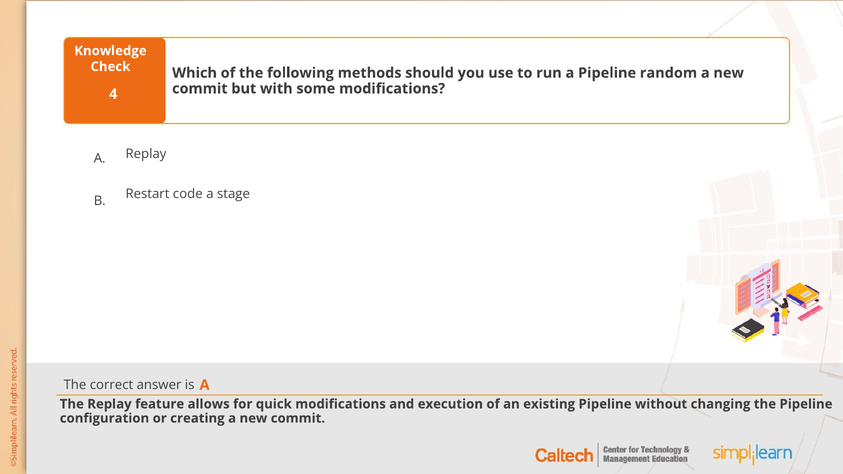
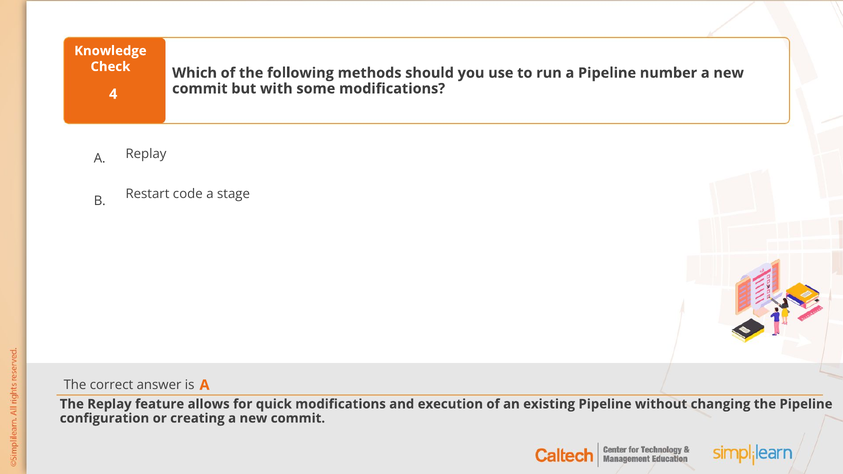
random: random -> number (669, 73)
